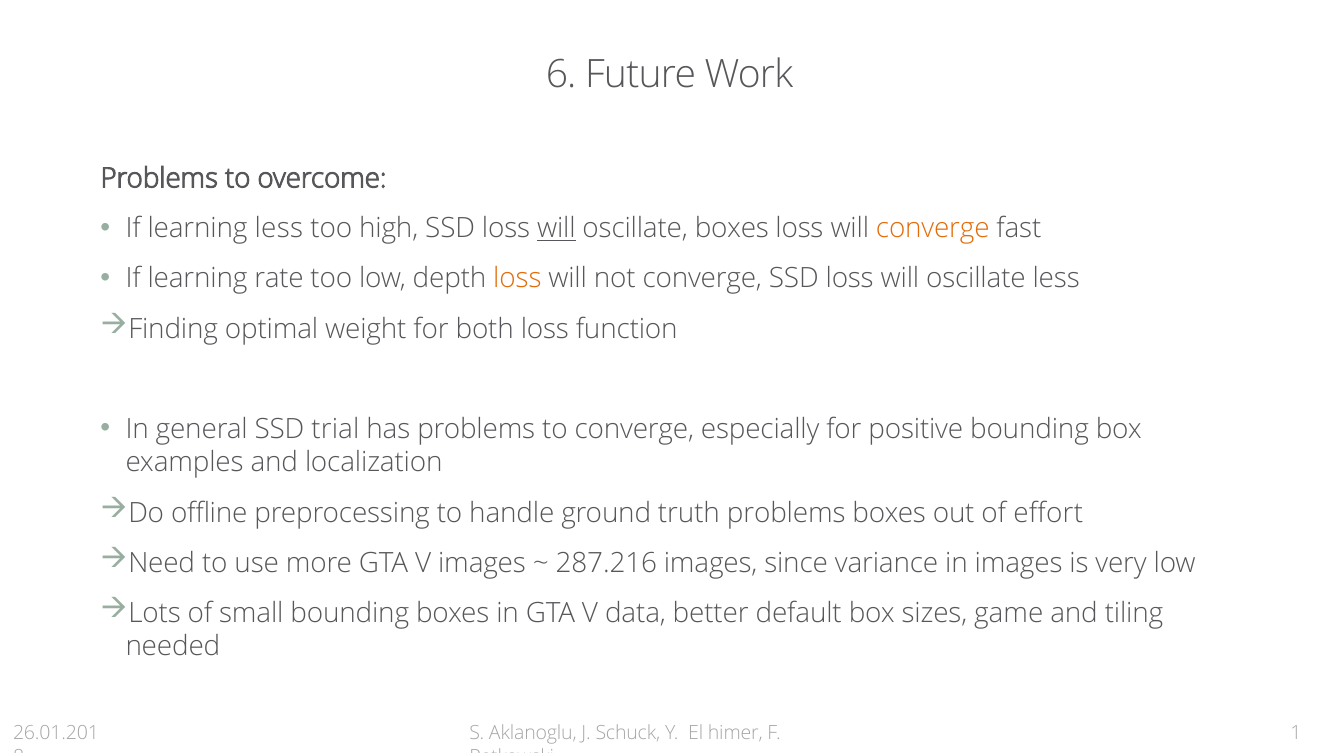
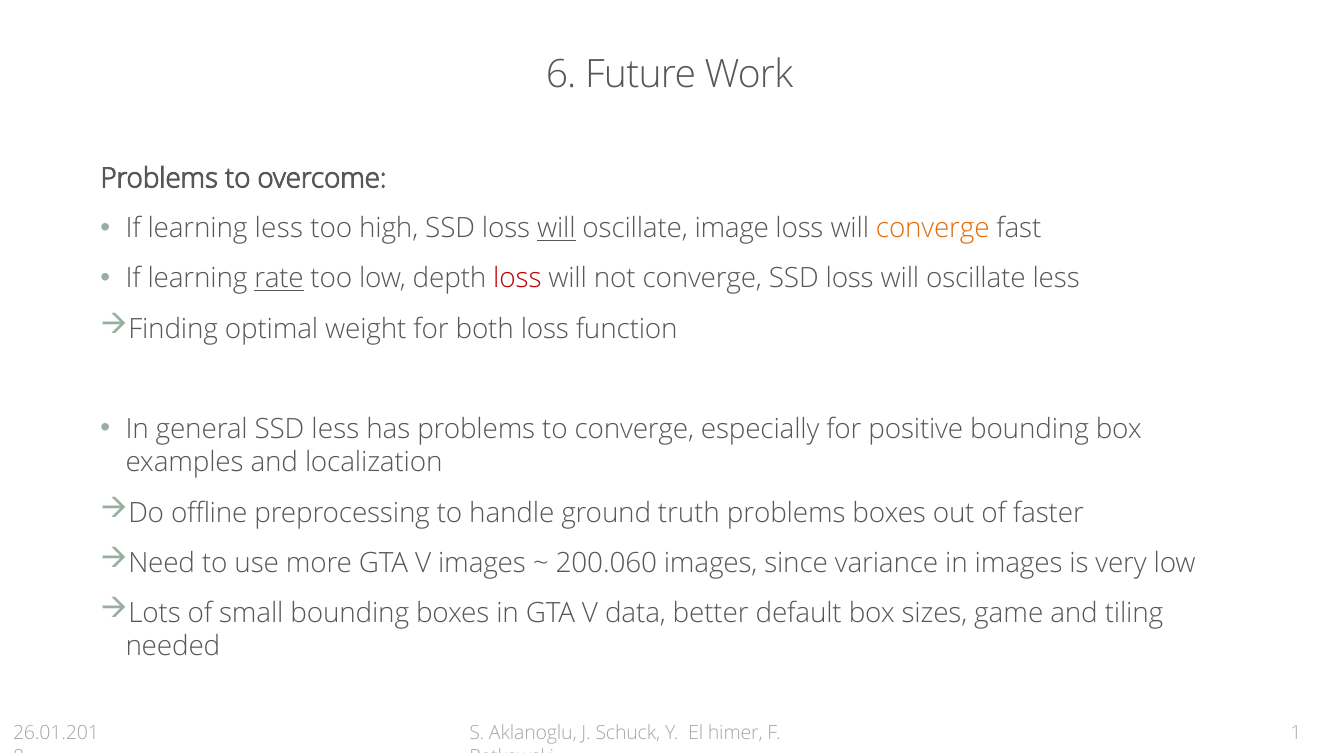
oscillate boxes: boxes -> image (732, 228)
rate underline: none -> present (279, 279)
loss colour: orange -> red (517, 279)
SSD trial: trial -> less (335, 429)
effort: effort -> faster (1048, 513)
287.216: 287.216 -> 200.060 (606, 563)
